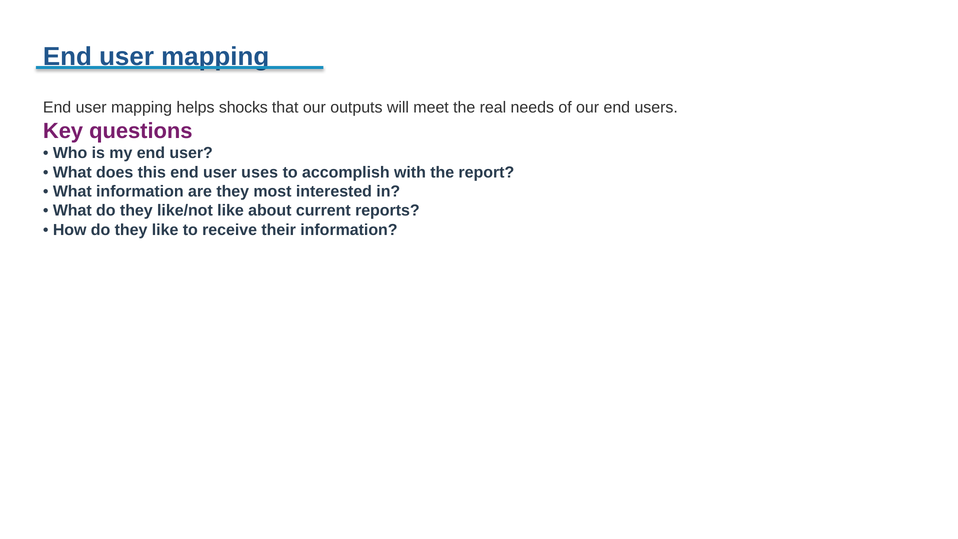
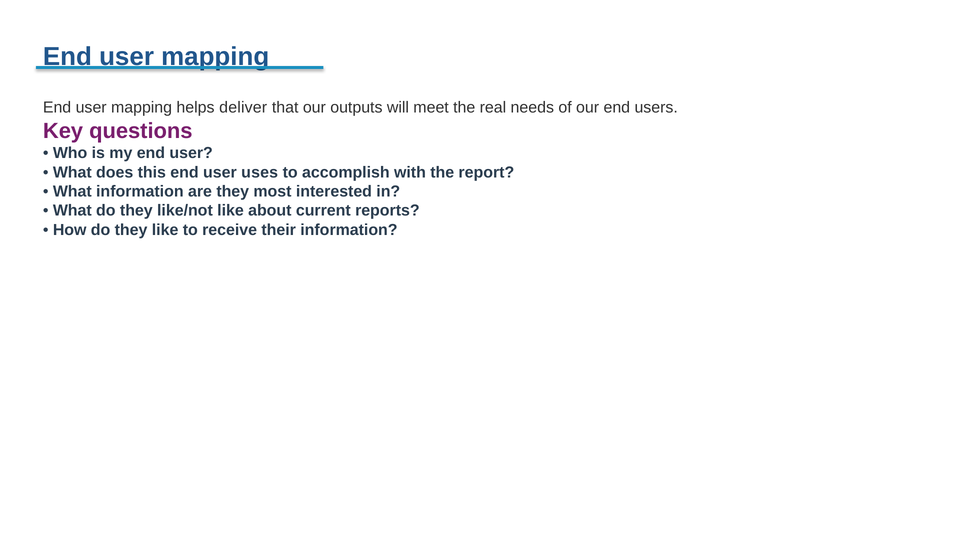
shocks: shocks -> deliver (243, 108)
